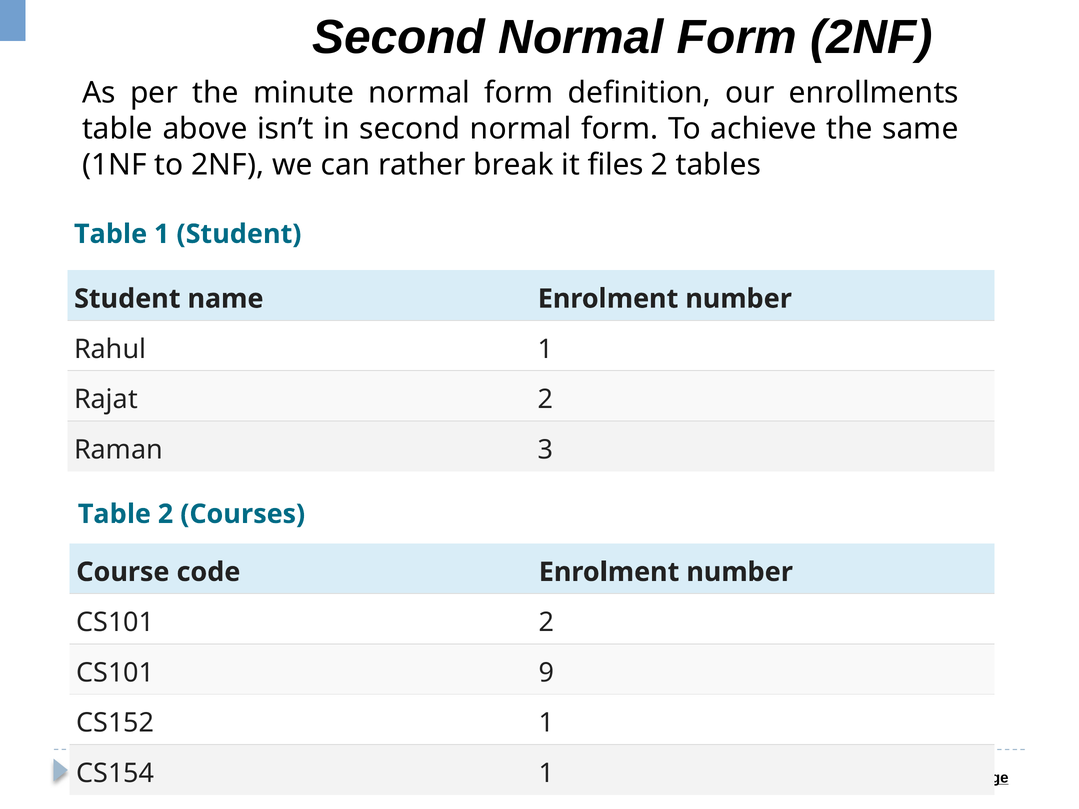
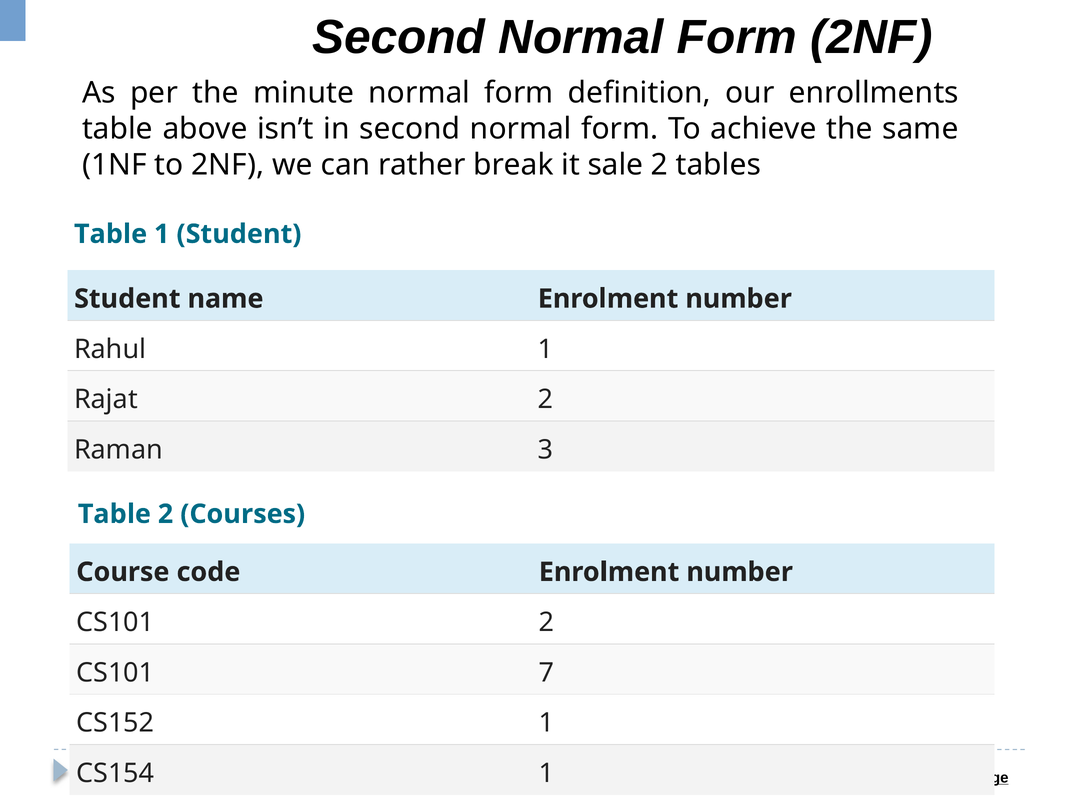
files: files -> sale (615, 165)
9: 9 -> 7 (546, 673)
